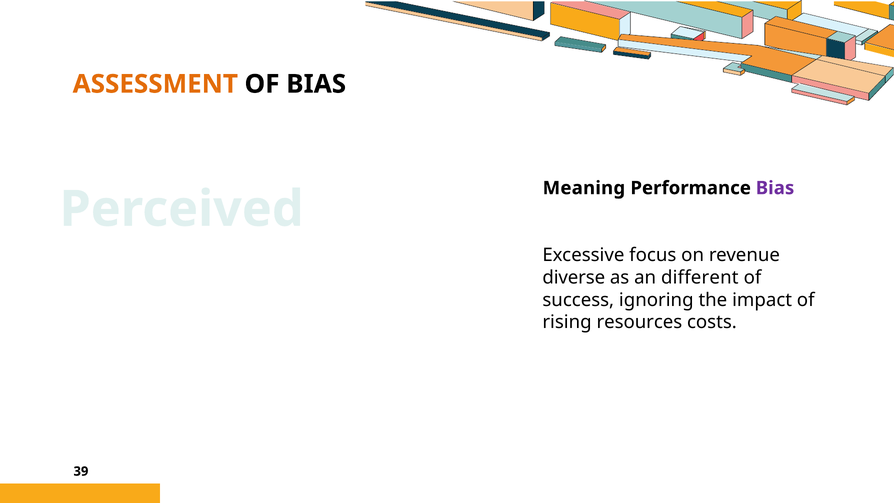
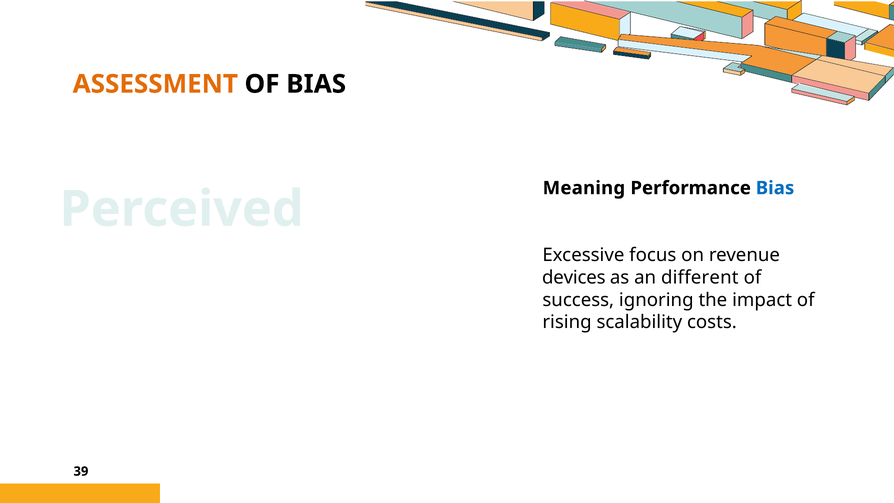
Bias colour: purple -> blue (775, 188)
diverse: diverse -> devices (574, 277)
resources: resources -> scalability (639, 322)
